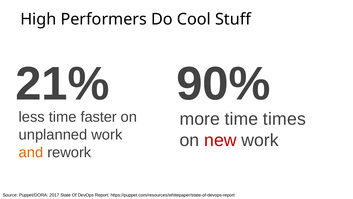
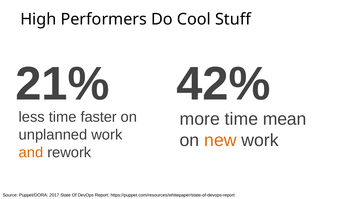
90%: 90% -> 42% (223, 84)
times: times -> mean (285, 119)
new colour: red -> orange (220, 140)
